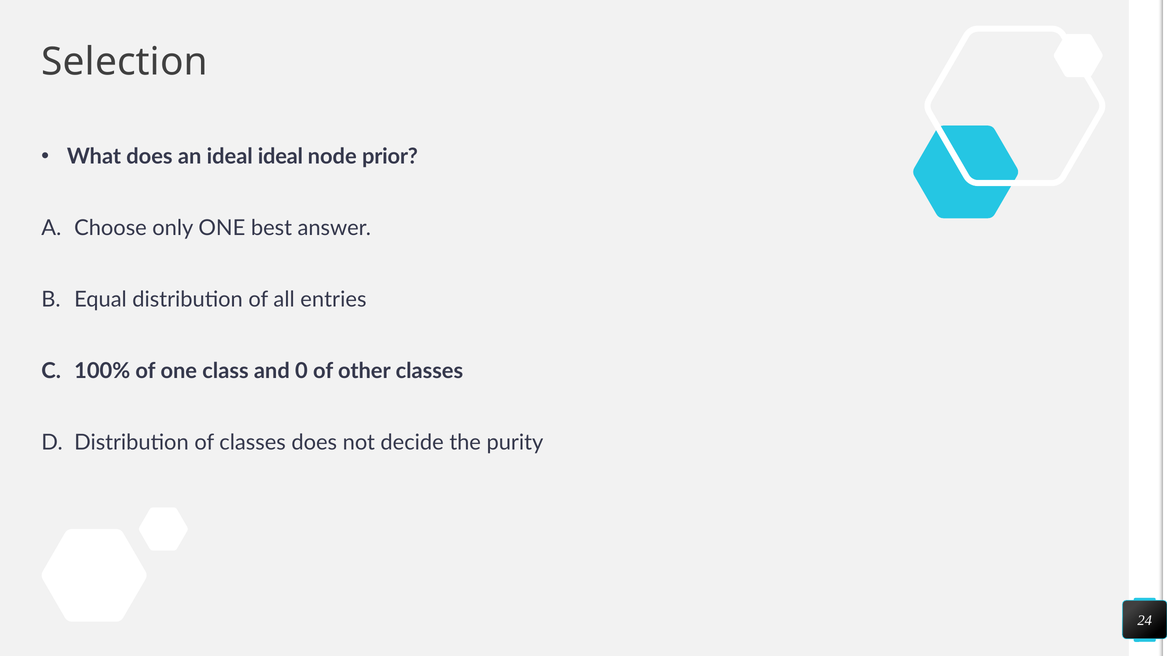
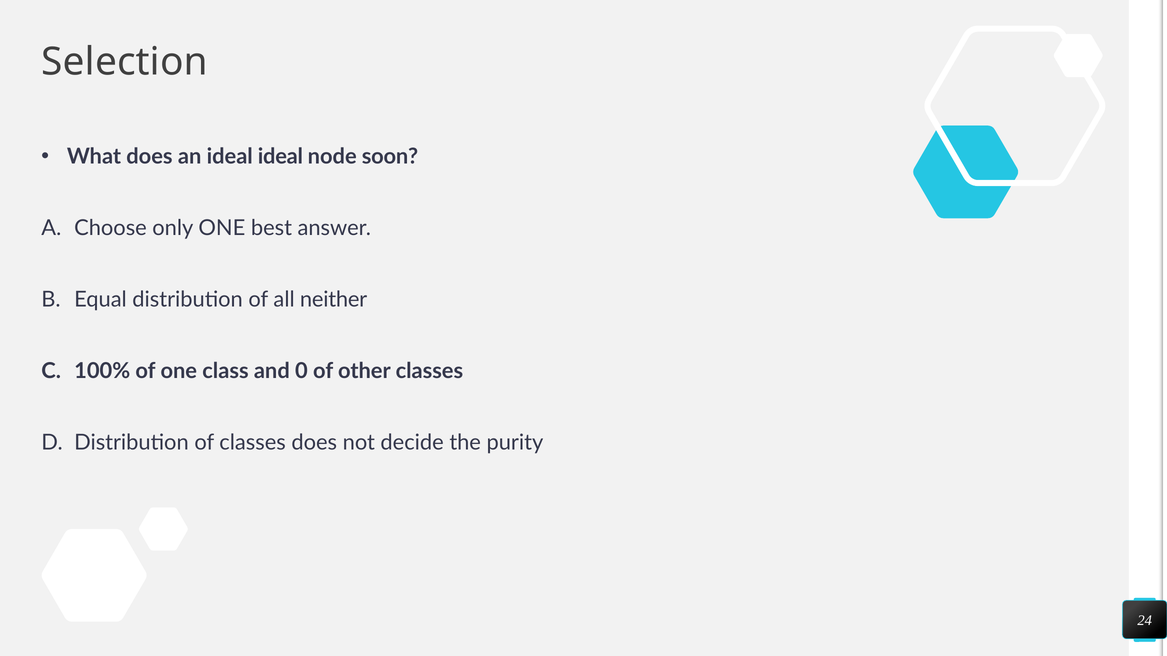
prior: prior -> soon (390, 156)
entries: entries -> neither (334, 300)
